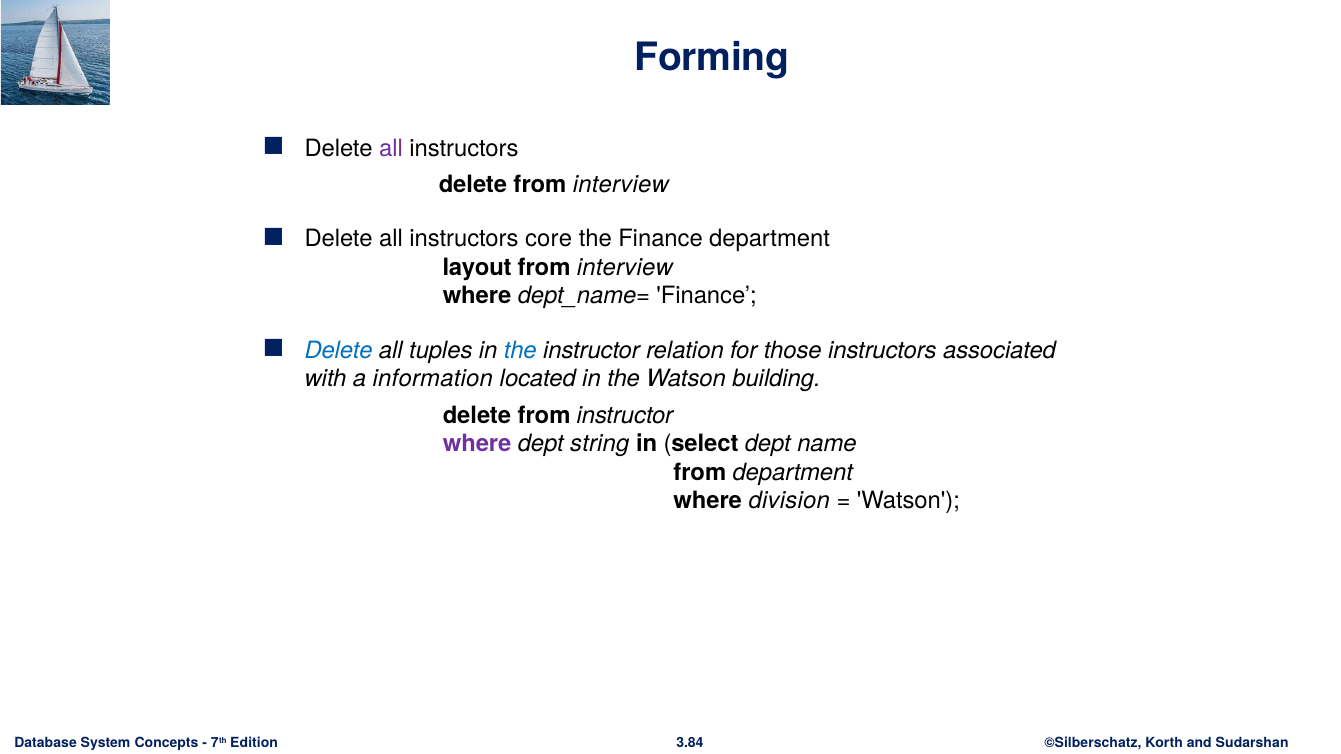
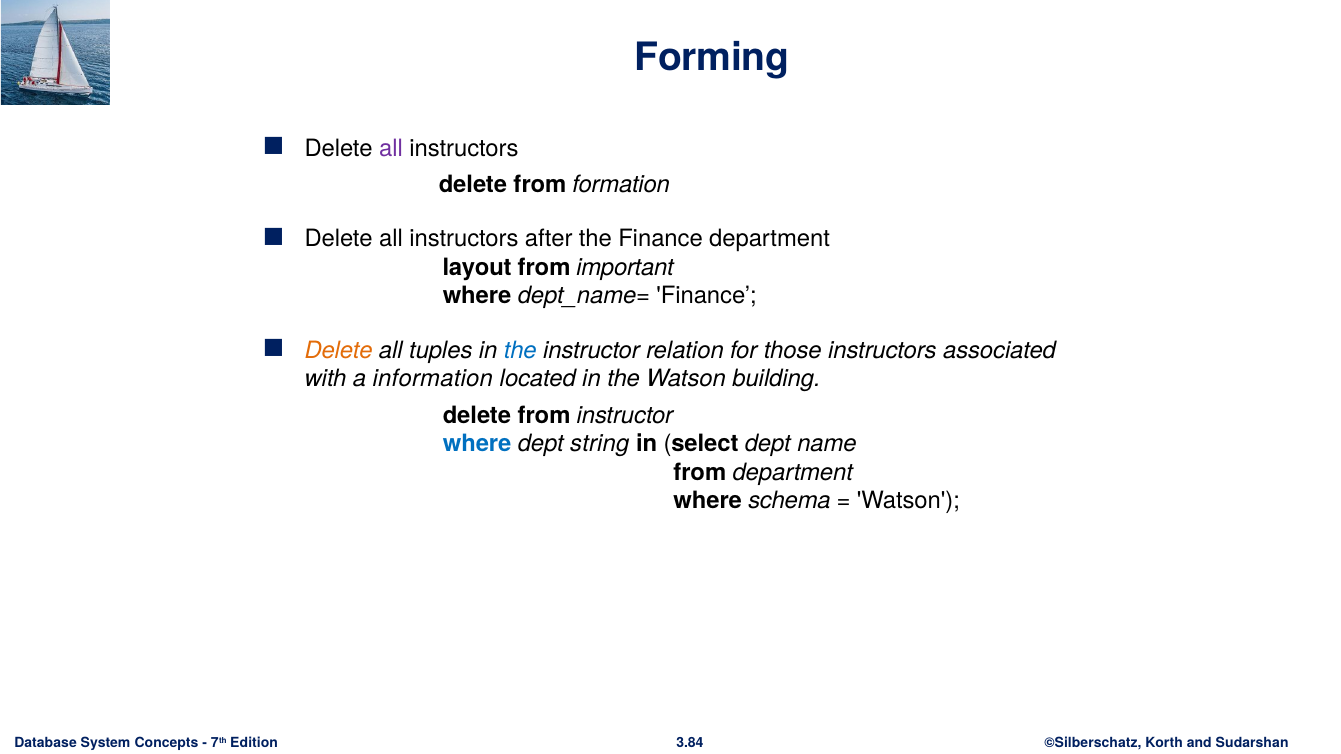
delete from interview: interview -> formation (621, 185)
core: core -> after (549, 239)
interview: interview -> important (625, 268)
Delete colour: blue -> orange (339, 350)
where colour: purple -> blue (477, 444)
division: division -> schema (789, 501)
